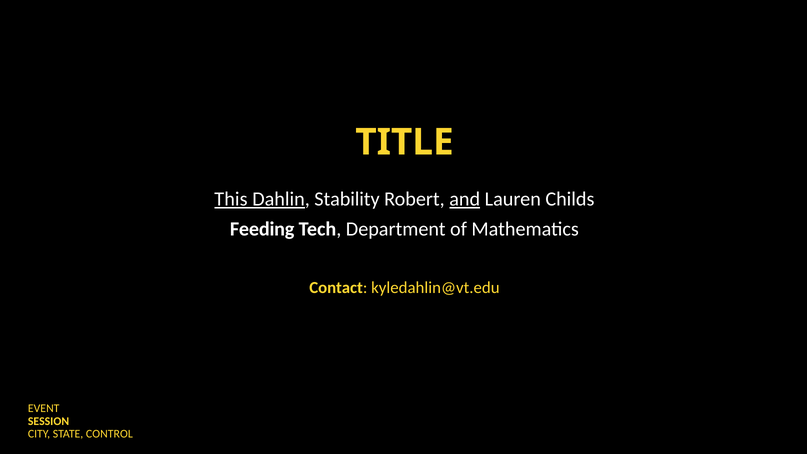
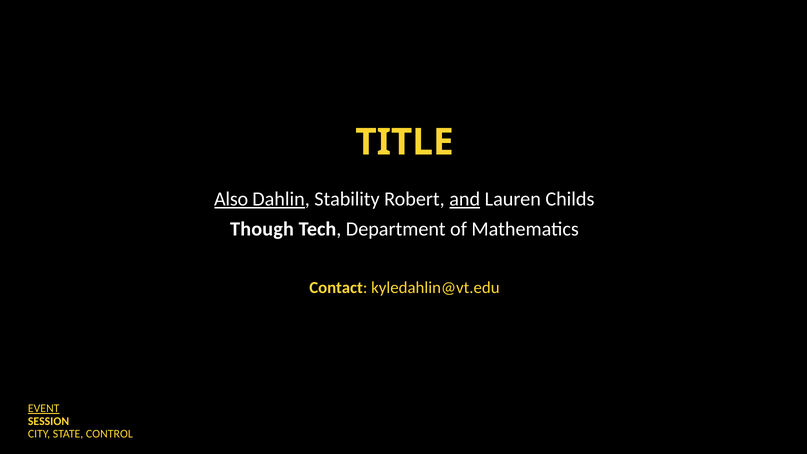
This: This -> Also (231, 199)
Feeding: Feeding -> Though (262, 229)
EVENT underline: none -> present (44, 408)
